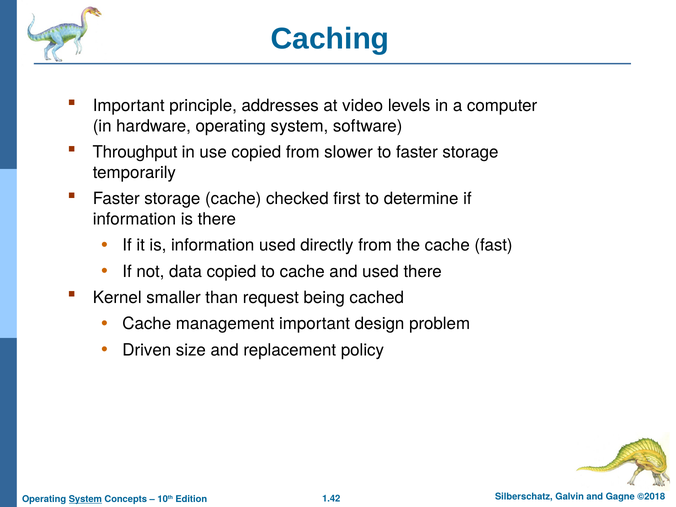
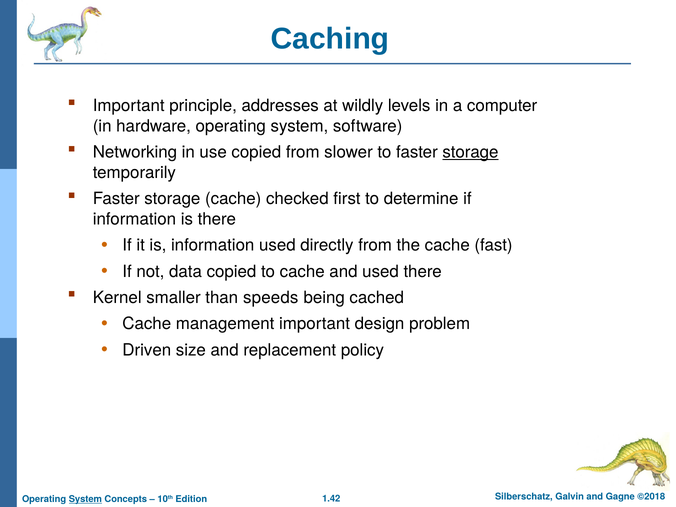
video: video -> wildly (363, 106)
Throughput: Throughput -> Networking (135, 152)
storage underline: none -> present (470, 152)
request: request -> speeds (271, 298)
